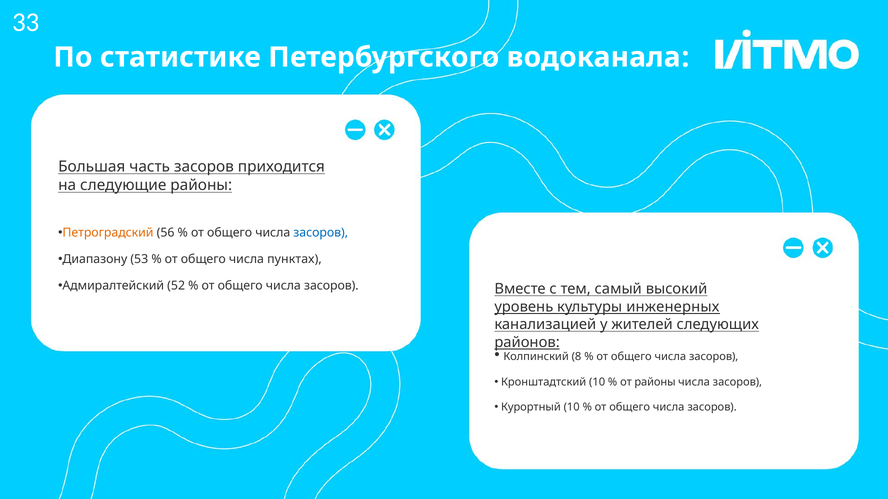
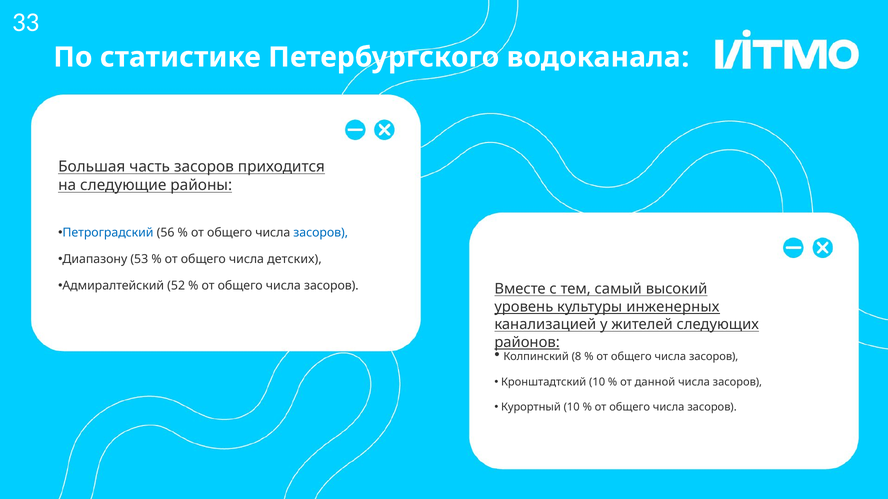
Петроградский colour: orange -> blue (108, 233)
пунктах: пунктах -> детских (294, 260)
от районы: районы -> данной (655, 383)
